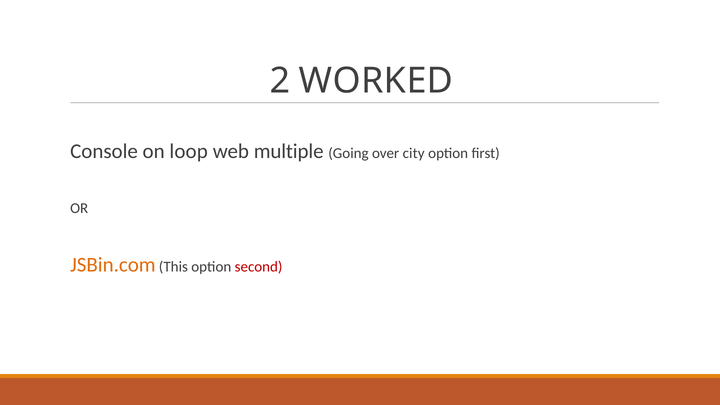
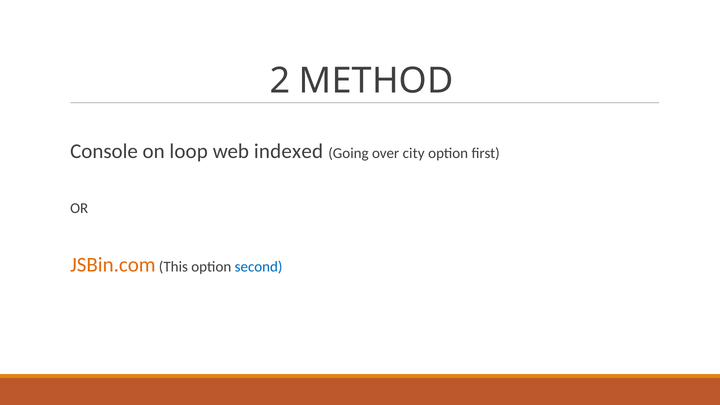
WORKED: WORKED -> METHOD (376, 81)
multiple: multiple -> indexed (288, 151)
second colour: red -> blue (259, 267)
